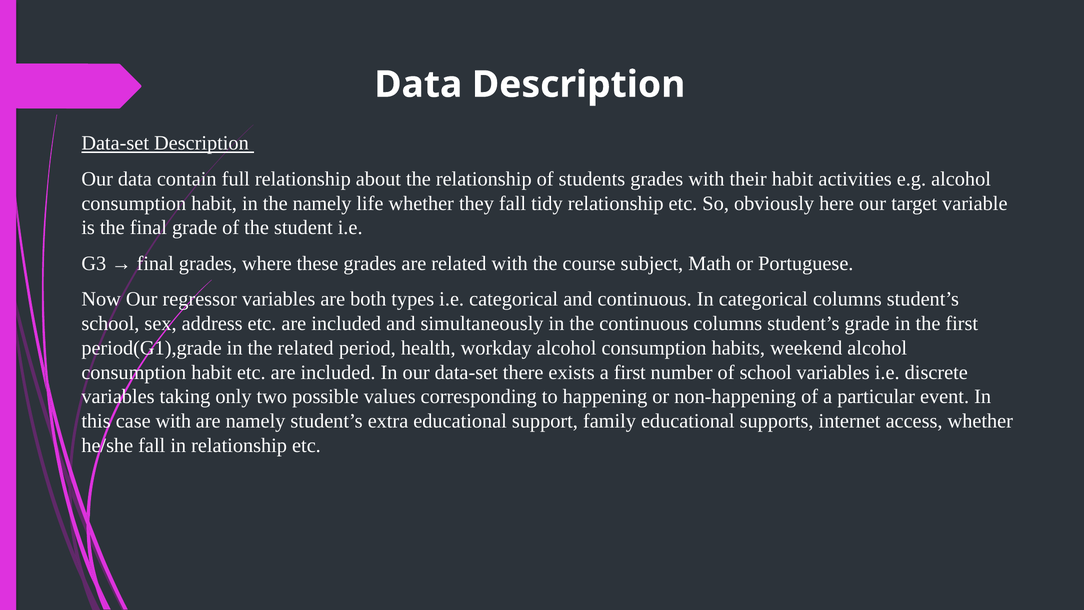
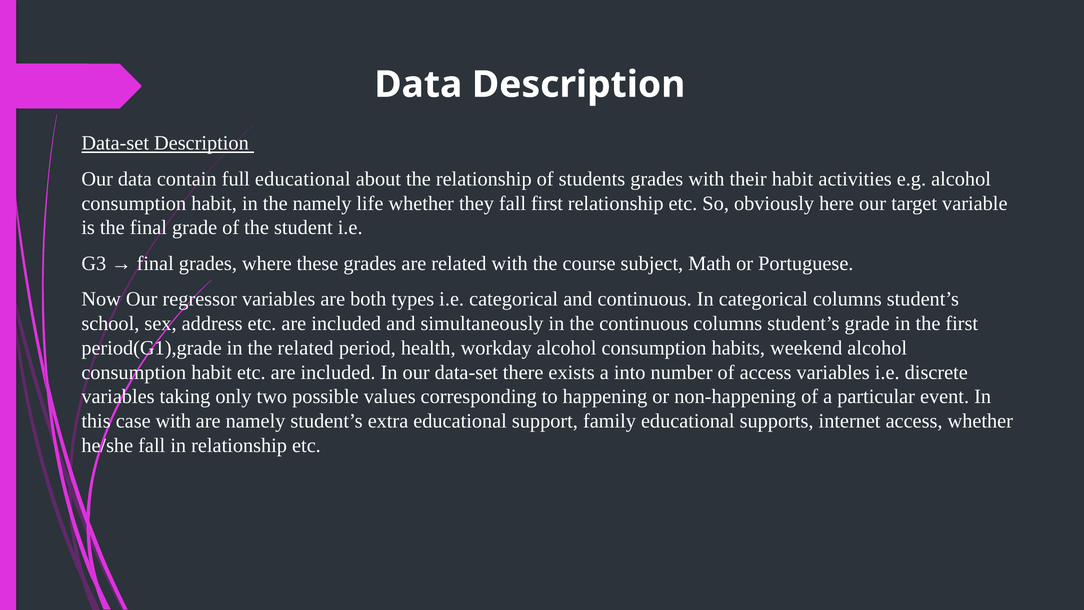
full relationship: relationship -> educational (303, 179)
fall tidy: tidy -> first (547, 203)
a first: first -> into (630, 372)
of school: school -> access (766, 372)
